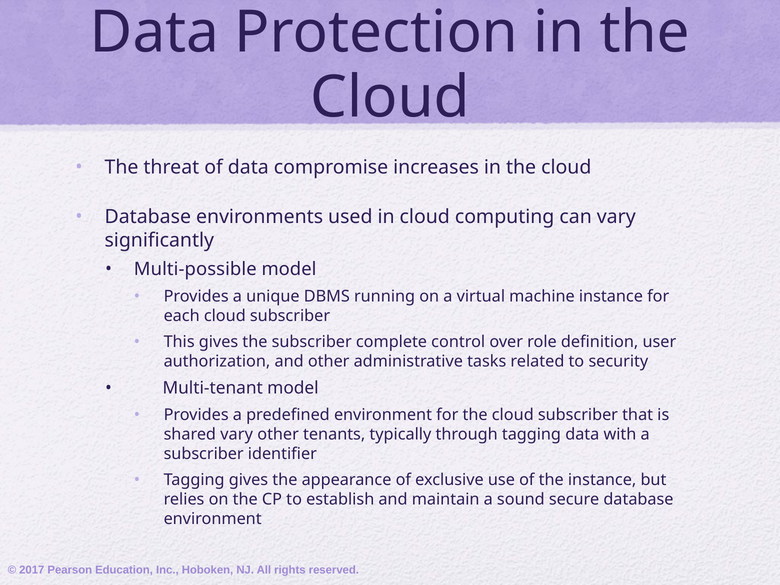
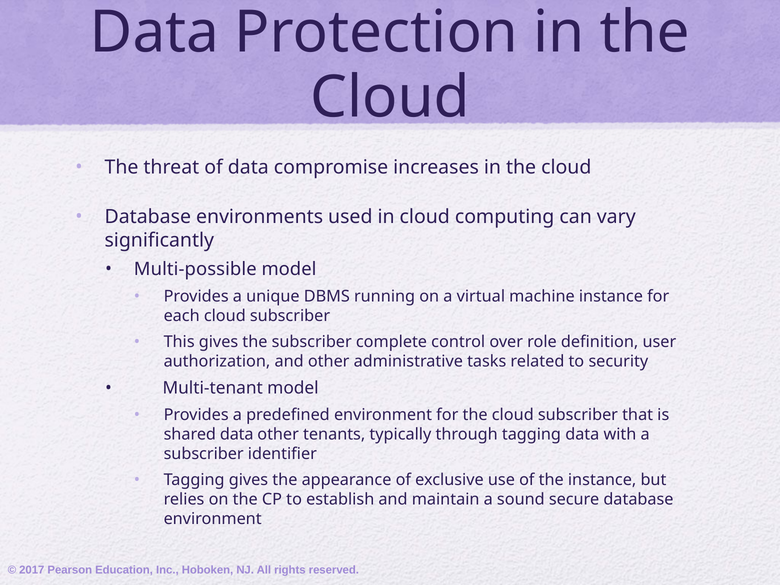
shared vary: vary -> data (237, 434)
